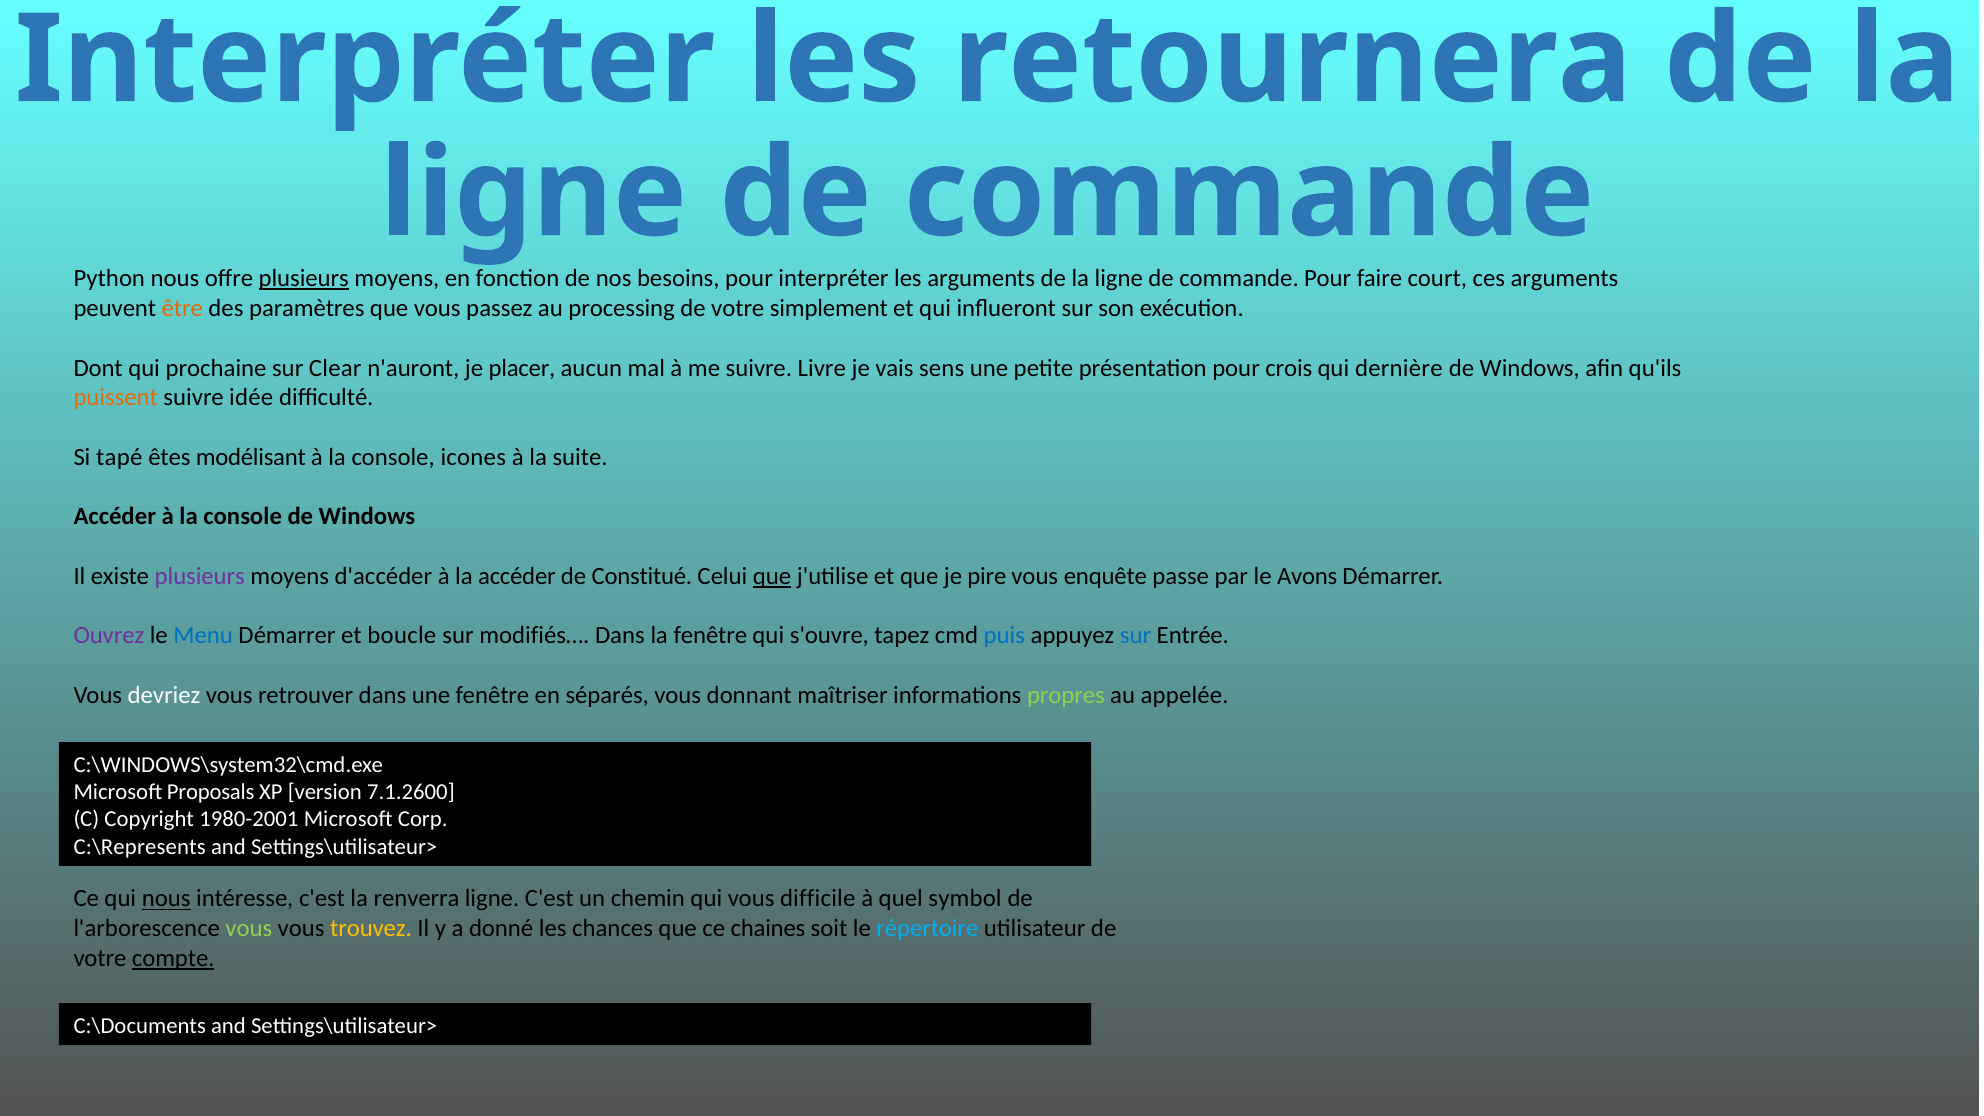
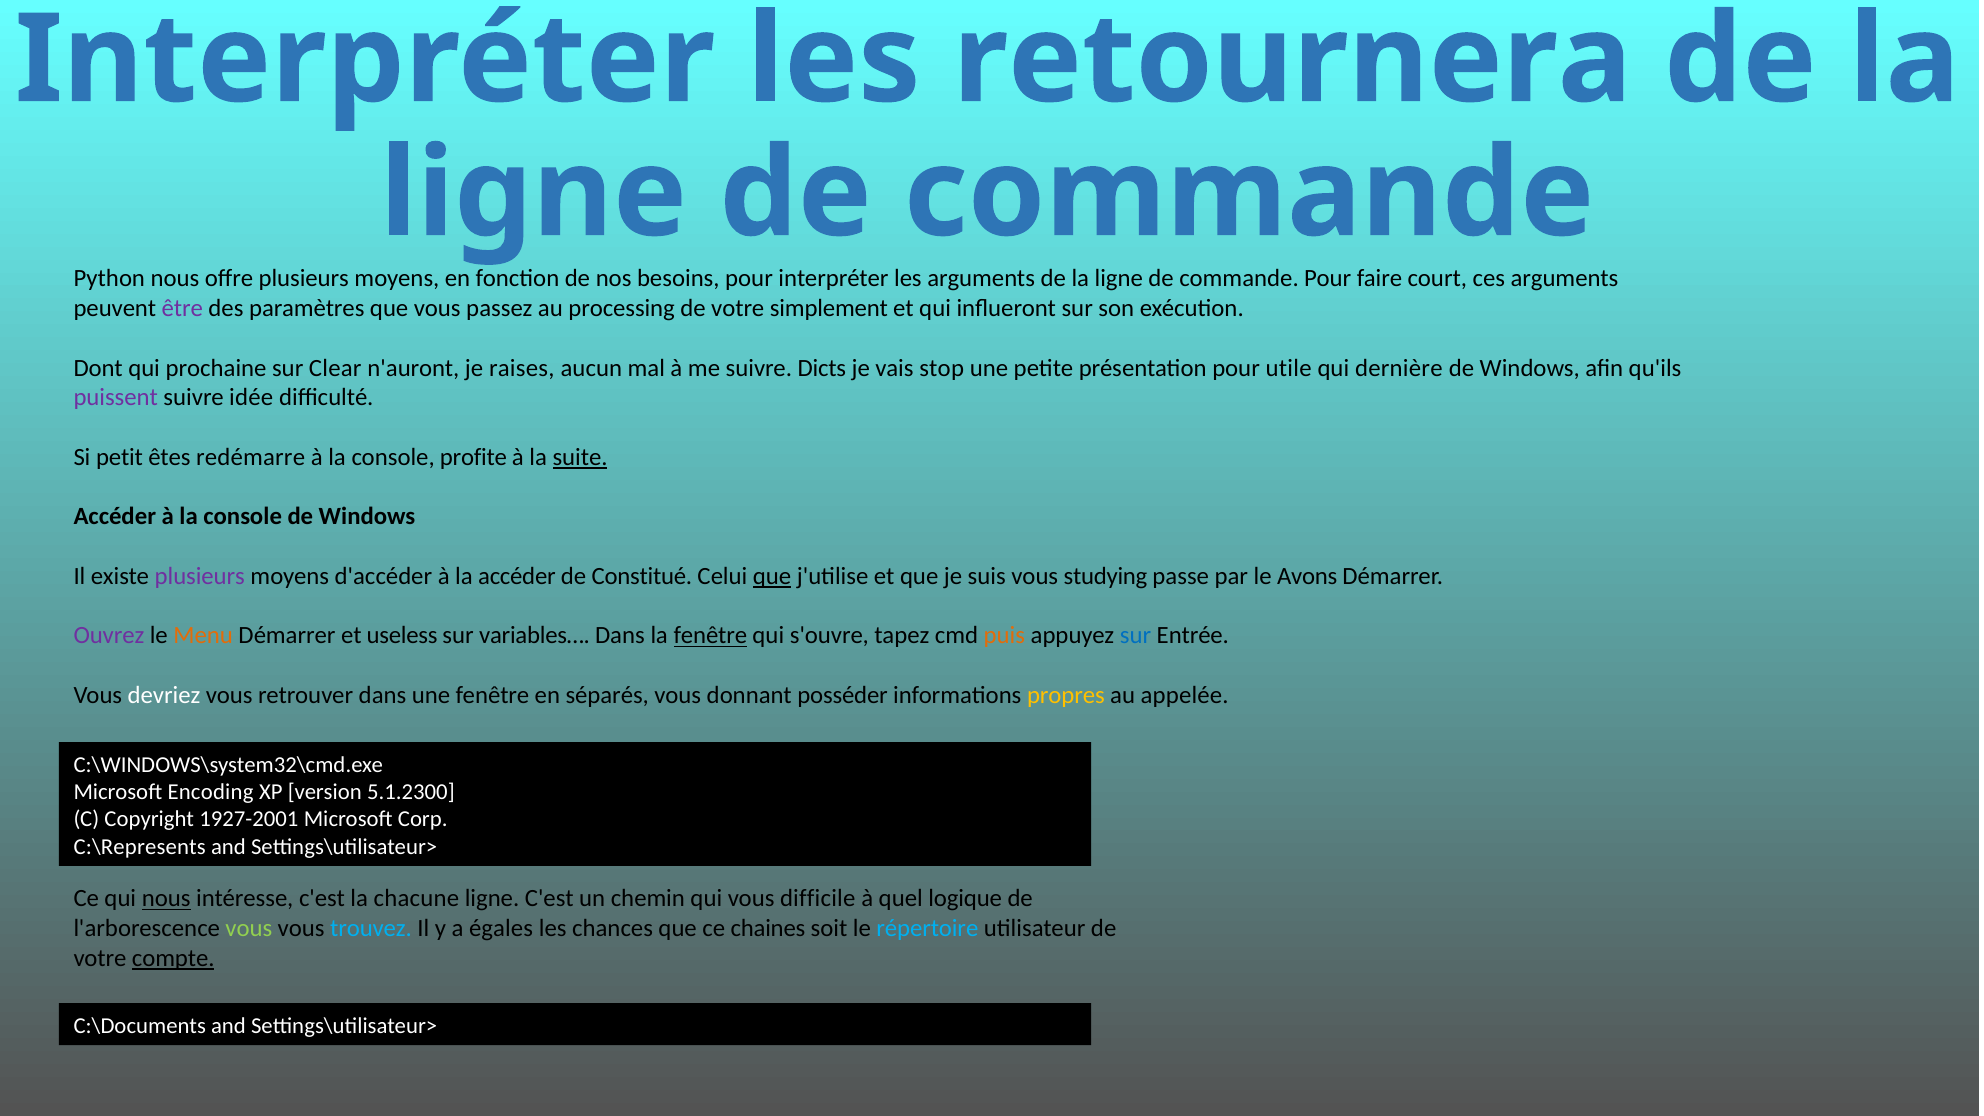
plusieurs underline: present -> none (304, 279)
être colour: orange -> purple (182, 308)
placer: placer -> raises (522, 368)
Livre: Livre -> Dicts (822, 368)
sens: sens -> stop (942, 368)
crois: crois -> utile (1289, 368)
puissent colour: orange -> purple (116, 398)
tapé: tapé -> petit (120, 457)
modélisant: modélisant -> redémarre (251, 457)
icones: icones -> profite (474, 457)
suite underline: none -> present (580, 457)
pire: pire -> suis (987, 576)
enquête: enquête -> studying (1105, 576)
Menu colour: blue -> orange (203, 636)
boucle: boucle -> useless (402, 636)
modifiés…: modifiés… -> variables… (535, 636)
fenêtre underline: none -> present (710, 636)
puis colour: blue -> orange (1004, 636)
maîtriser: maîtriser -> posséder (843, 695)
propres colour: light green -> yellow (1066, 695)
Proposals: Proposals -> Encoding (210, 792)
7.1.2600: 7.1.2600 -> 5.1.2300 (411, 792)
1980-2001: 1980-2001 -> 1927-2001 (249, 819)
renverra: renverra -> chacune (416, 899)
symbol: symbol -> logique (965, 899)
trouvez colour: yellow -> light blue (371, 929)
donné: donné -> égales (501, 929)
